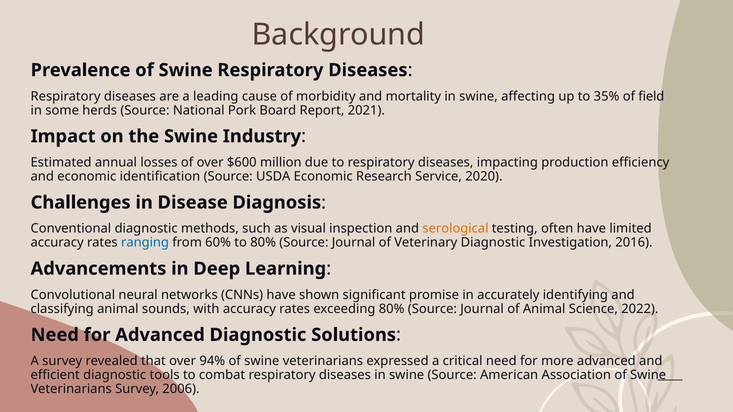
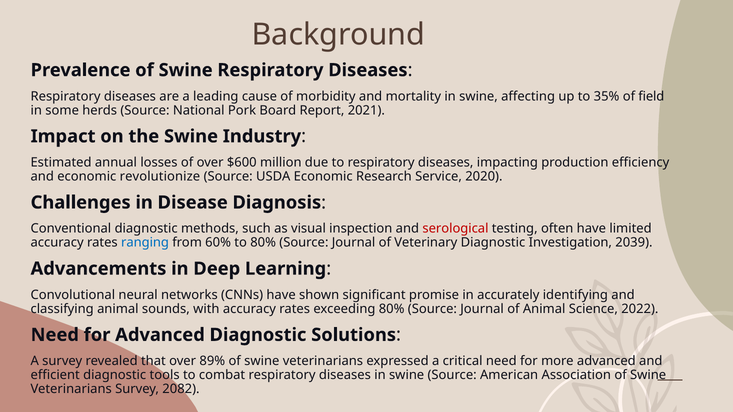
identification: identification -> revolutionize (160, 177)
serological colour: orange -> red (455, 229)
2016: 2016 -> 2039 (634, 243)
94%: 94% -> 89% (212, 361)
2006: 2006 -> 2082 (181, 389)
